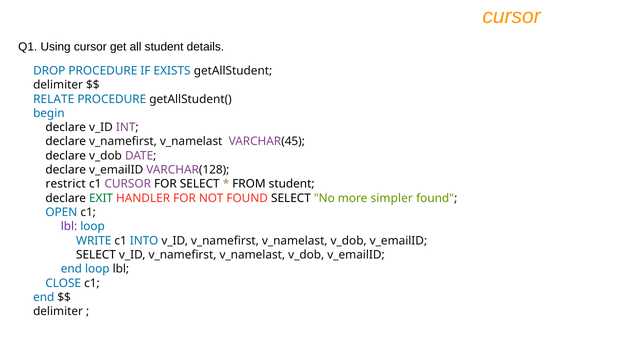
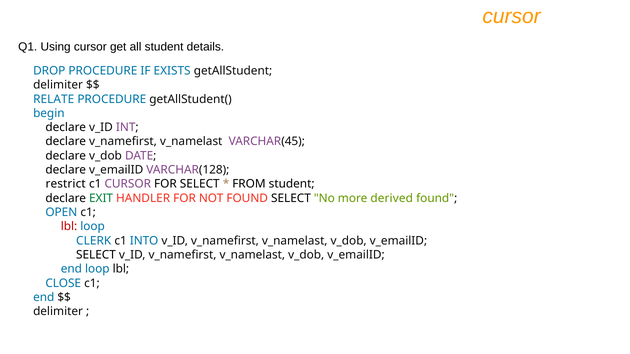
simpler: simpler -> derived (392, 198)
lbl colour: purple -> red (69, 227)
WRITE: WRITE -> CLERK (94, 241)
